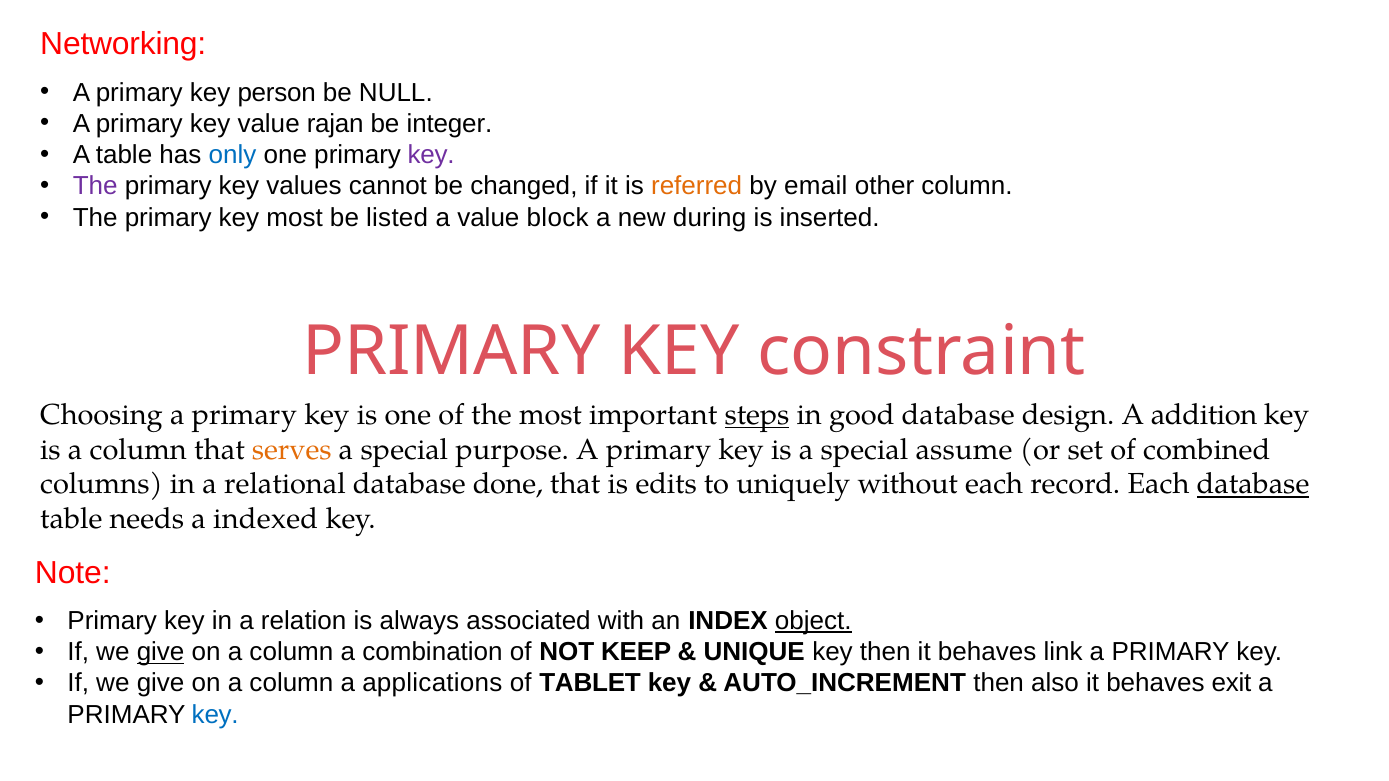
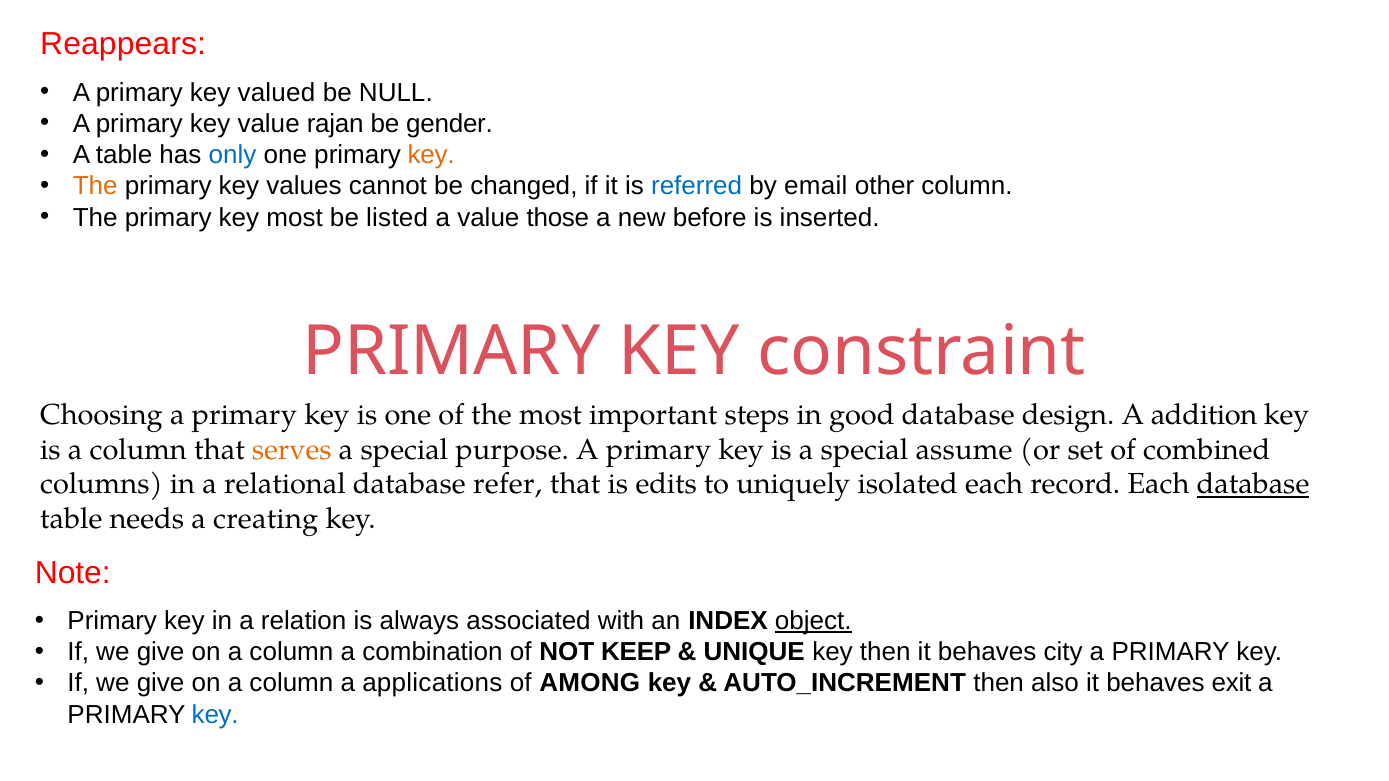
Networking: Networking -> Reappears (123, 44)
person: person -> valued (276, 93)
integer: integer -> gender (449, 124)
key colour: purple -> orange (431, 155)
The colour: purple -> orange (95, 186)
referred colour: orange -> blue (697, 186)
block: block -> those (558, 218)
during: during -> before (710, 218)
steps underline: present -> none (757, 415)
done: done -> refer (508, 485)
without: without -> isolated (908, 485)
indexed: indexed -> creating (266, 519)
give underline: present -> none (161, 652)
link: link -> city (1063, 652)
TABLET: TABLET -> AMONG (590, 684)
